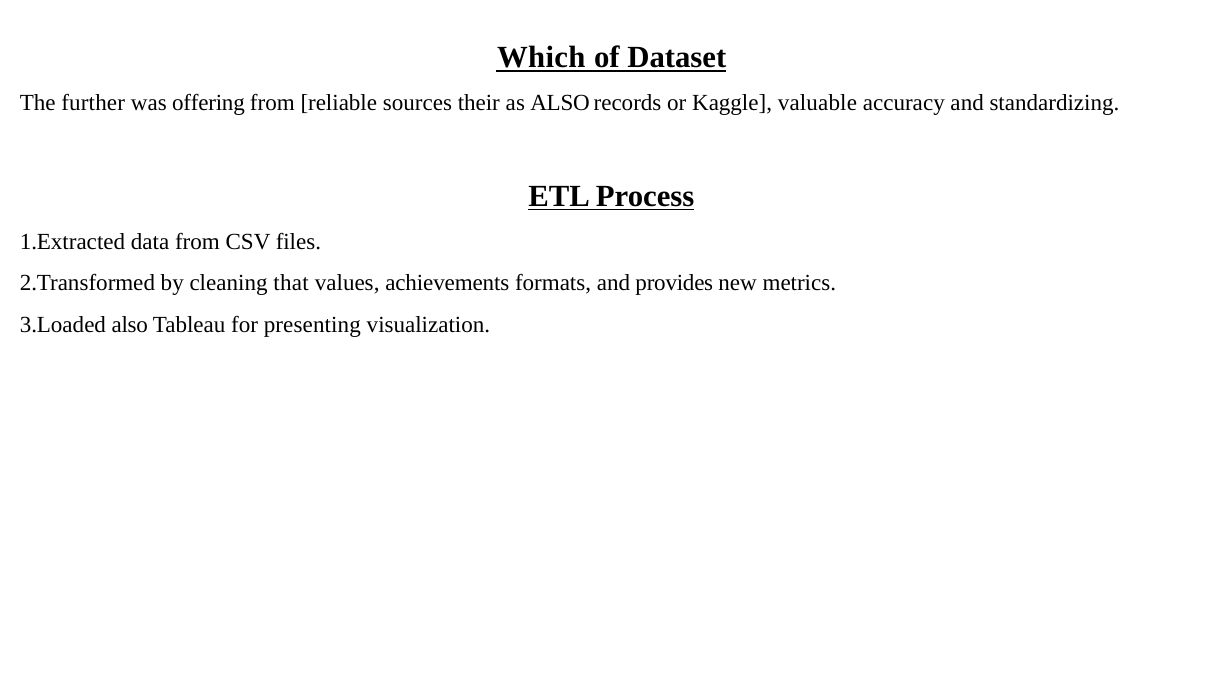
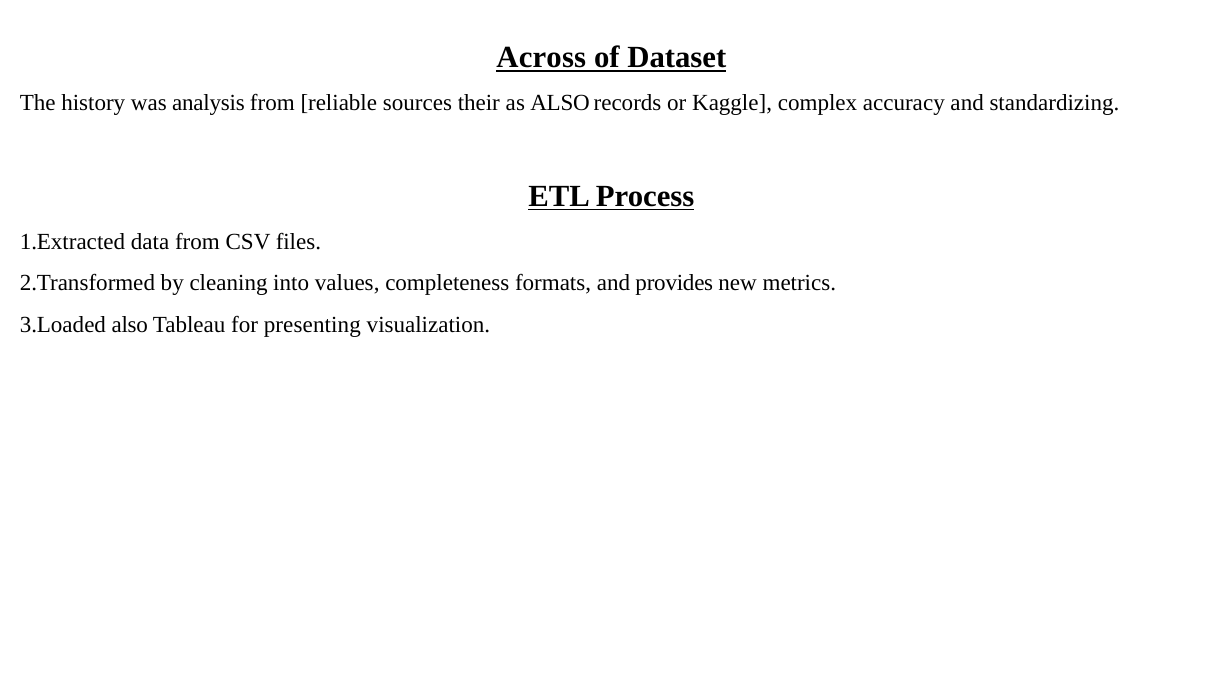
Which: Which -> Across (541, 58)
further: further -> history (93, 103)
offering: offering -> analysis (208, 103)
valuable: valuable -> complex (818, 103)
that: that -> into (291, 283)
achievements: achievements -> completeness (447, 283)
